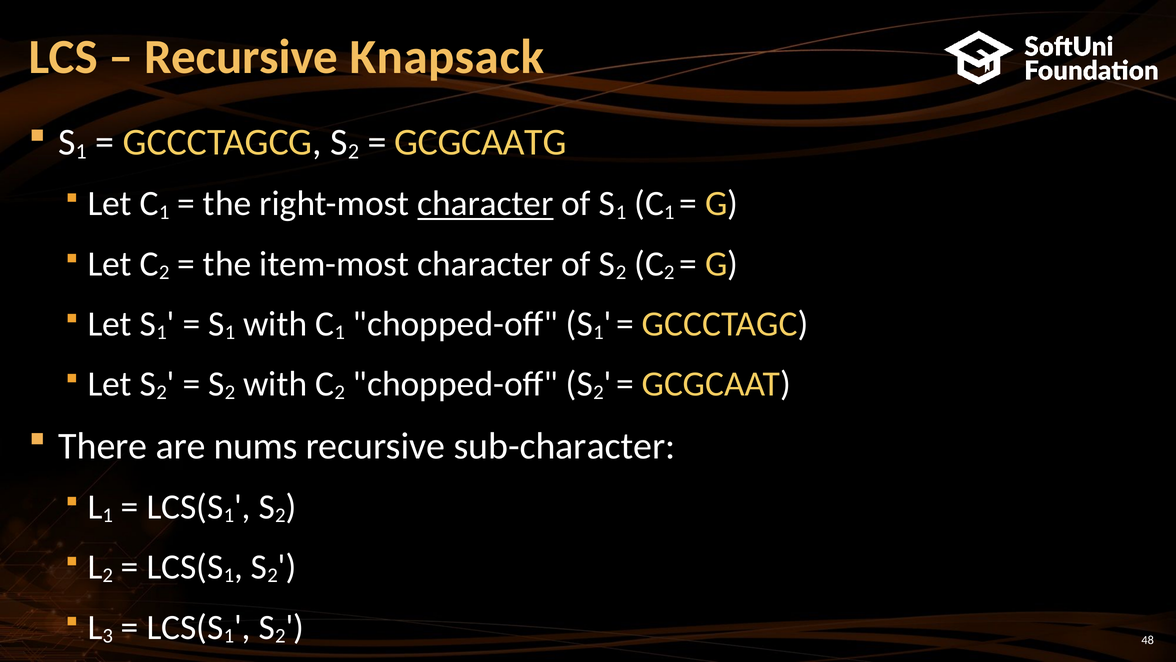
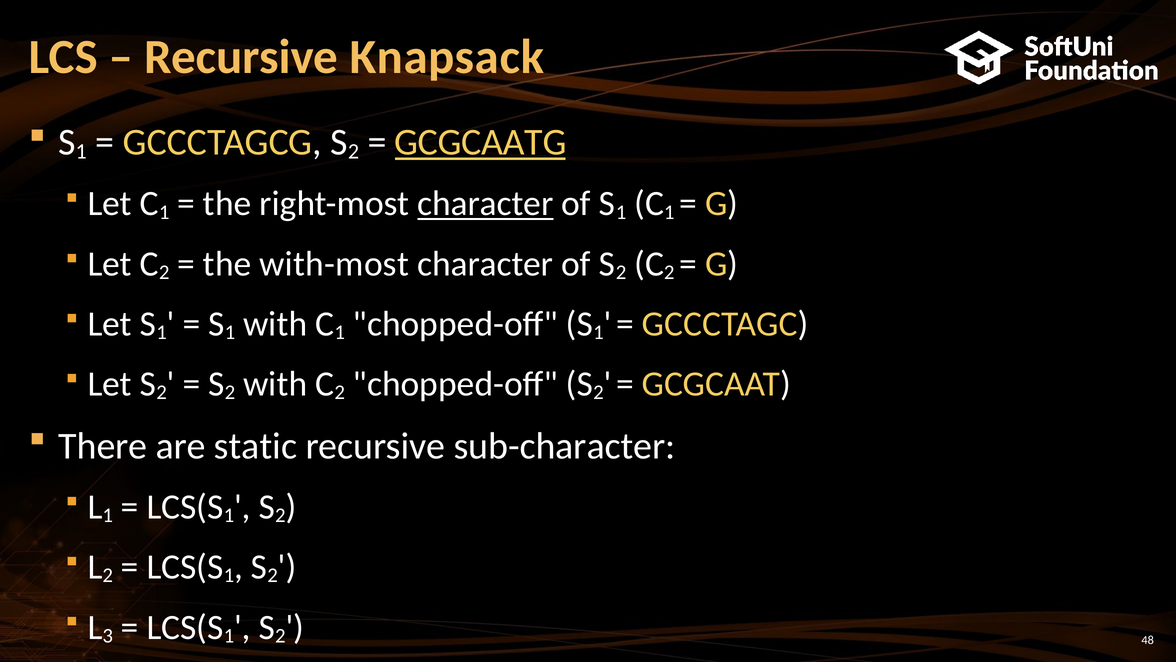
GCGCAATG underline: none -> present (480, 142)
item-most: item-most -> with-most (334, 264)
nums: nums -> static (255, 446)
